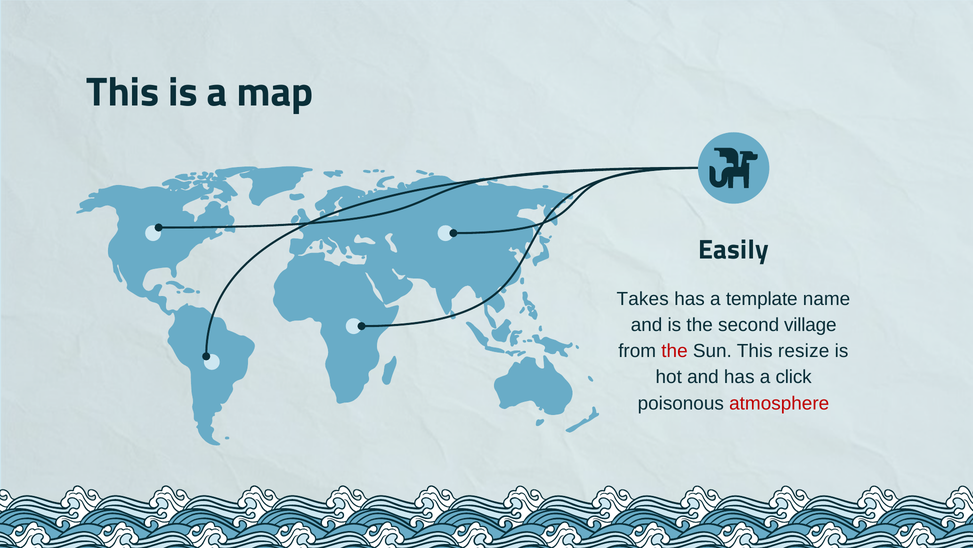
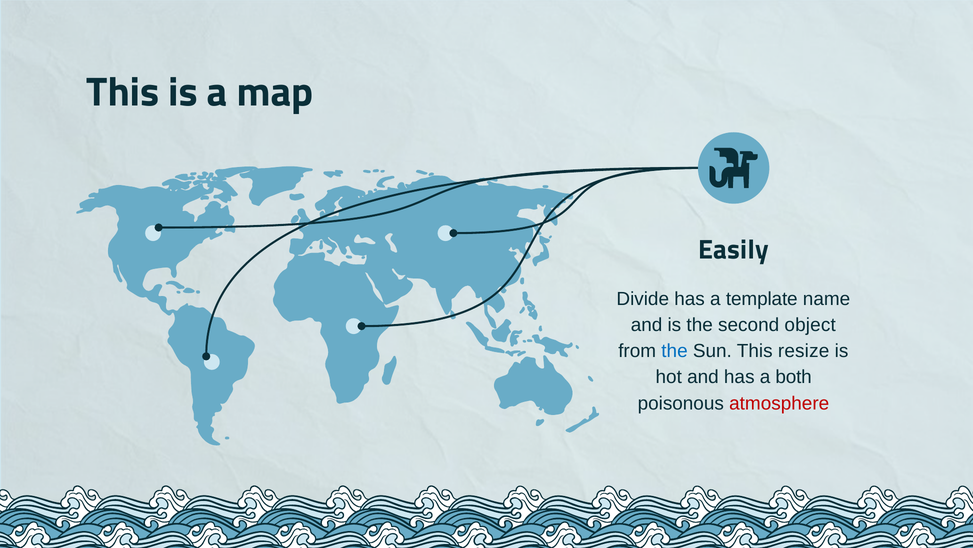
Takes: Takes -> Divide (643, 298)
village: village -> object (810, 325)
the colour: red -> blue (675, 351)
click: click -> both (794, 377)
